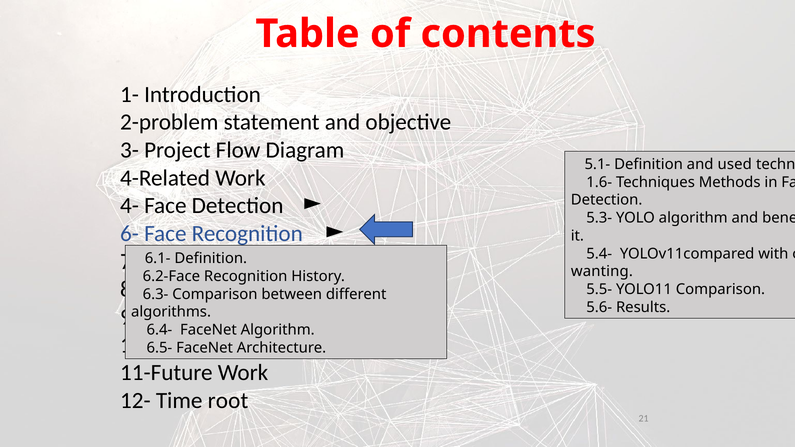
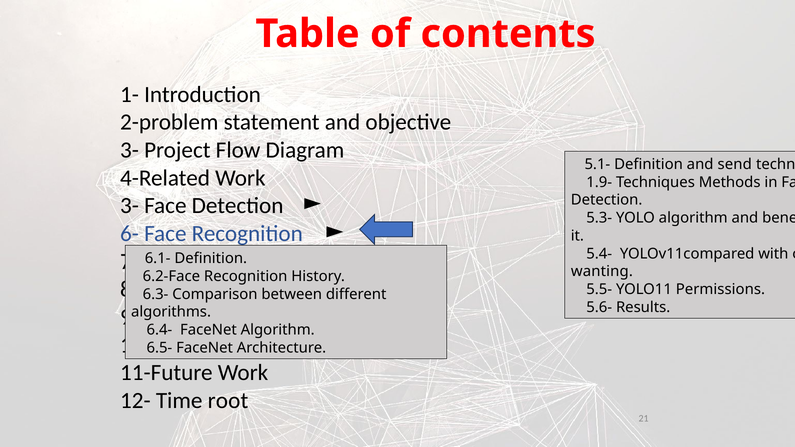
used: used -> send (735, 164)
1.6-: 1.6- -> 1.9- (599, 182)
4-: 4- -> 3- (130, 206)
YOLO11 Comparison: Comparison -> Permissions (720, 289)
